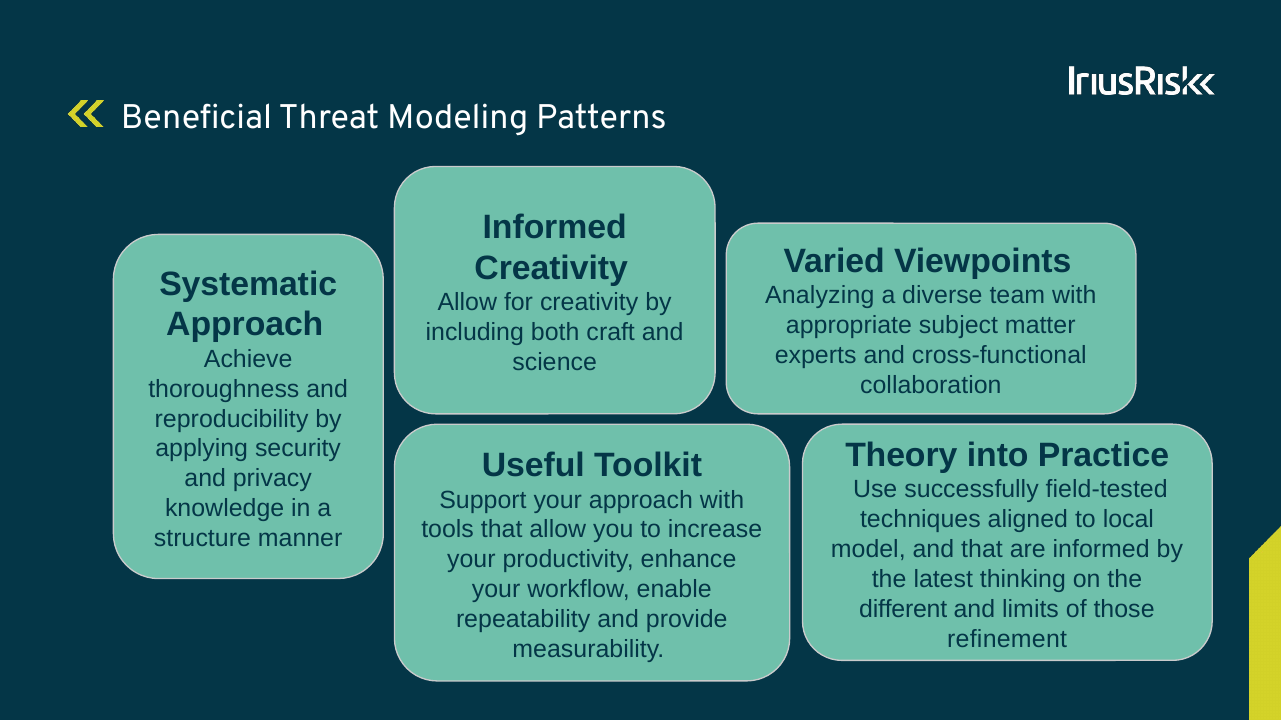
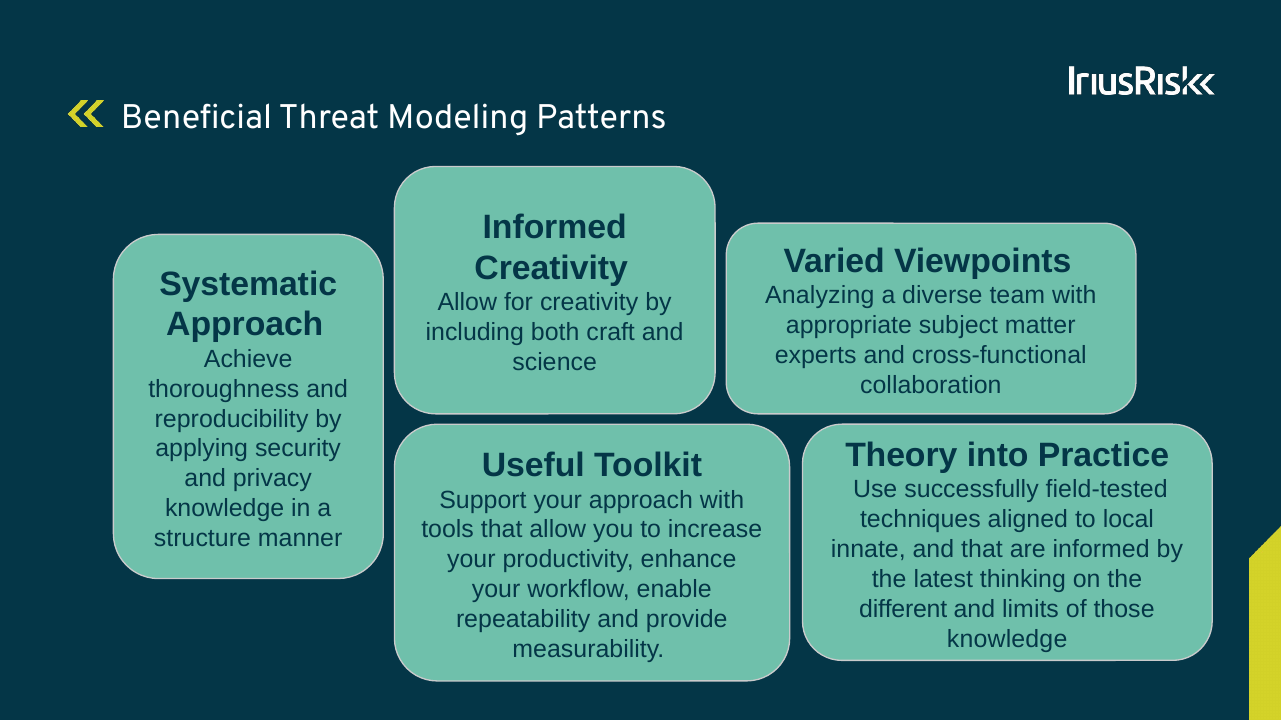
model: model -> innate (868, 550)
refinement: refinement -> knowledge (1007, 639)
